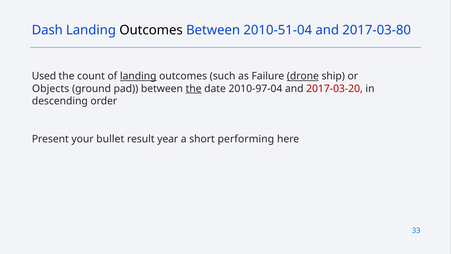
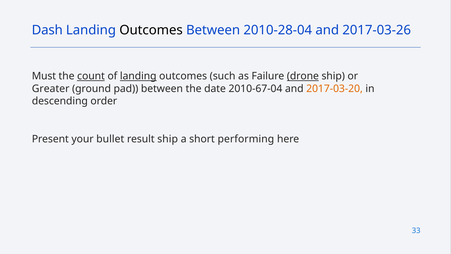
2010-51-04: 2010-51-04 -> 2010-28-04 (278, 30)
2017-03-80: 2017-03-80 -> 2017-03-26 (377, 30)
Used: Used -> Must (44, 76)
count underline: none -> present (91, 76)
Objects: Objects -> Greater (51, 89)
the underline: present -> none (194, 89)
2010-97-04: 2010-97-04 -> 2010-67-04 (255, 89)
2017-03-20 colour: red -> orange (334, 89)
result year: year -> ship (168, 139)
